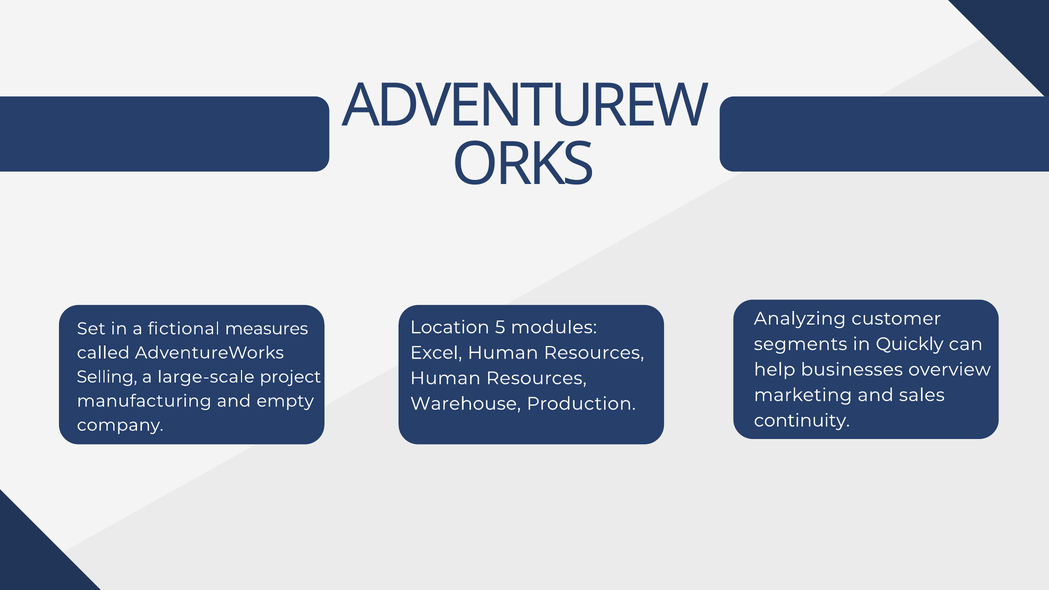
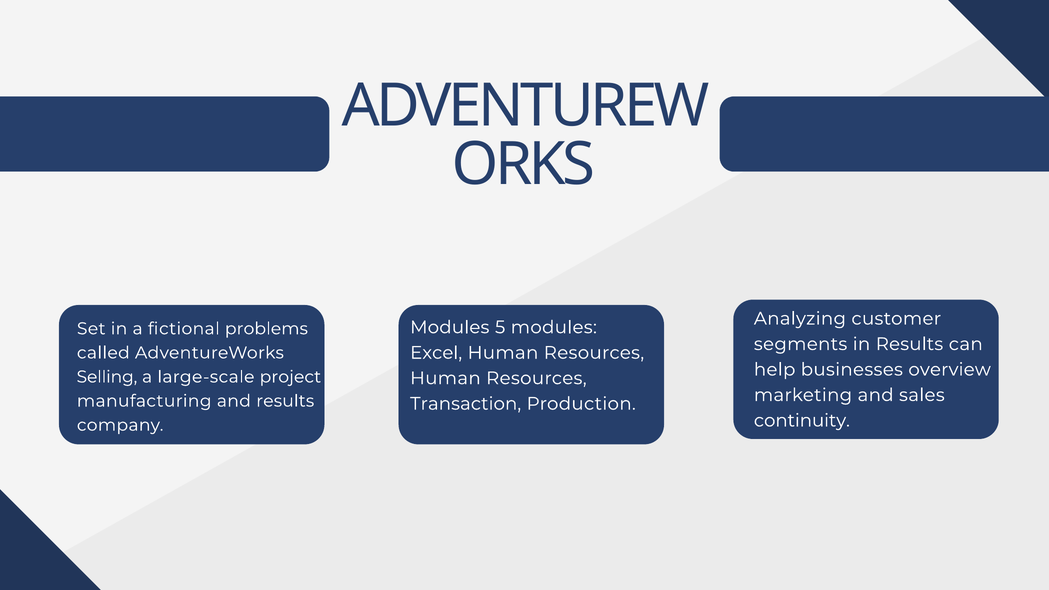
Location: Location -> Modules (450, 327)
measures: measures -> problems (266, 329)
in Quickly: Quickly -> Results (909, 344)
and empty: empty -> results (285, 401)
Warehouse: Warehouse -> Transaction (466, 404)
